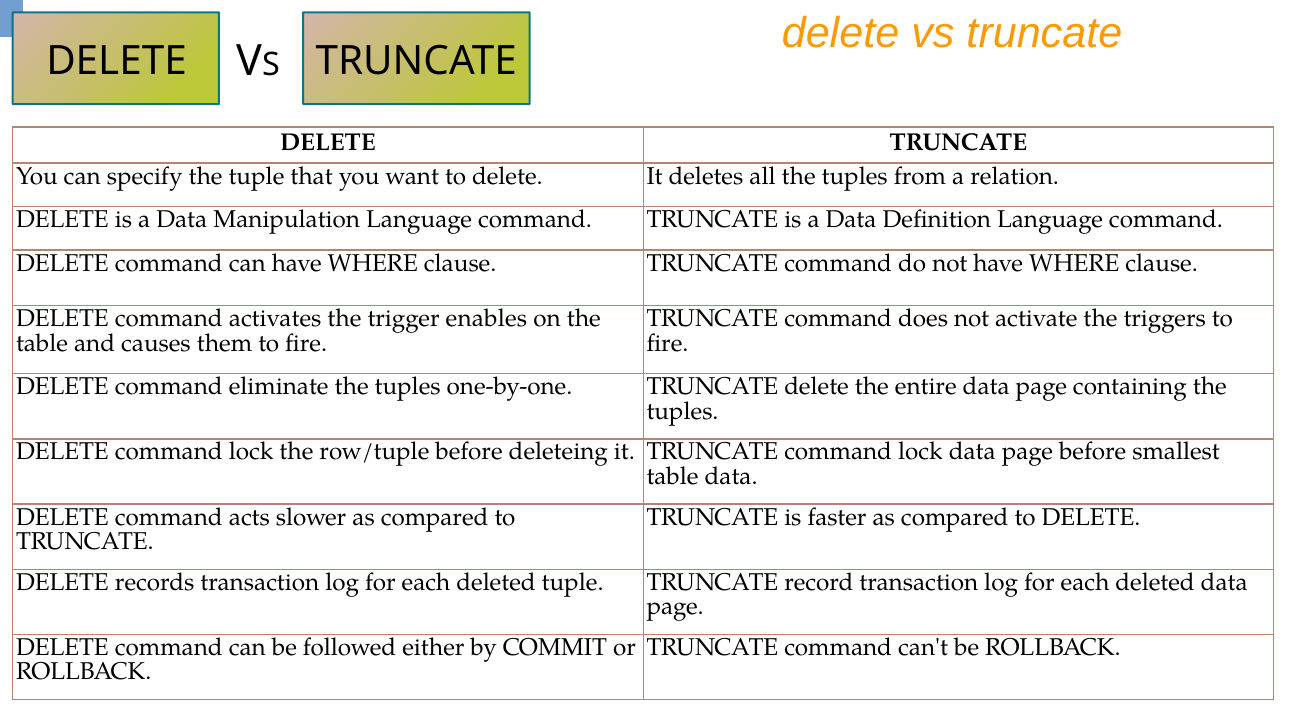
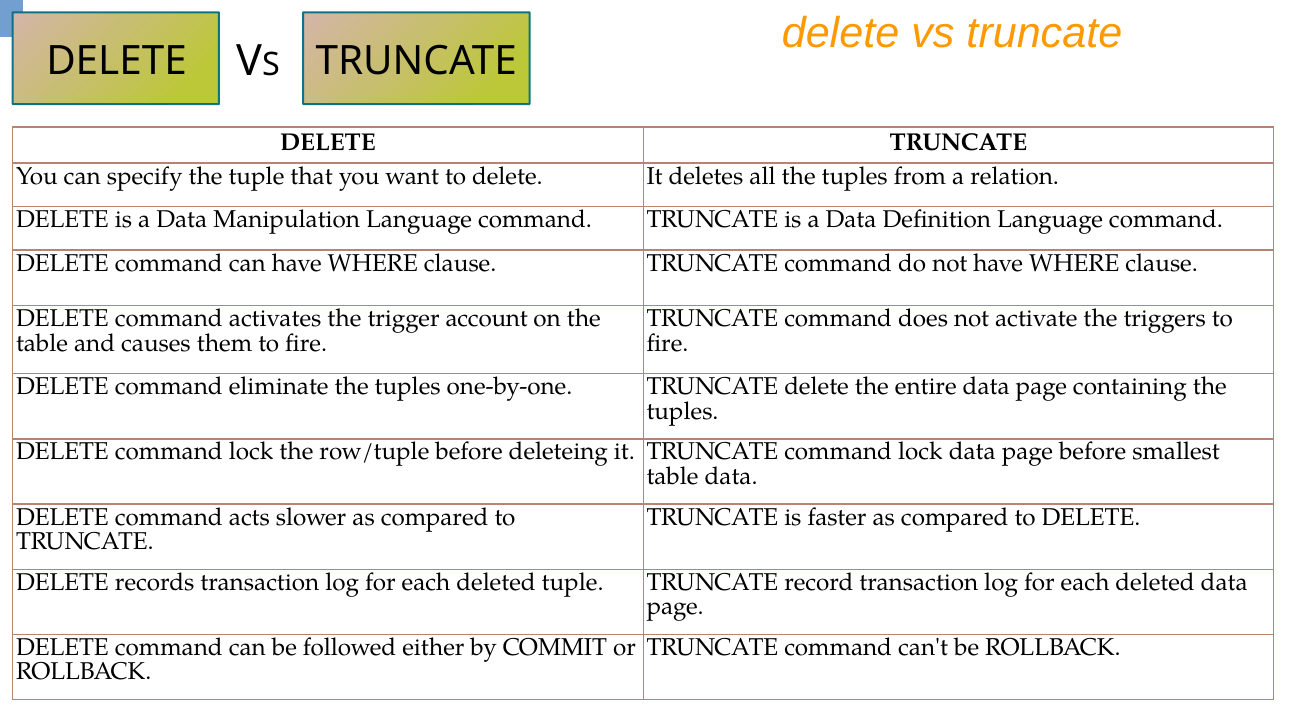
enables: enables -> account (487, 319)
